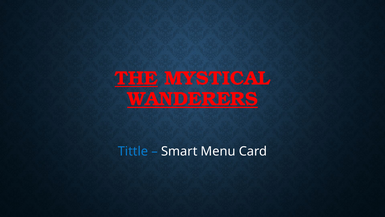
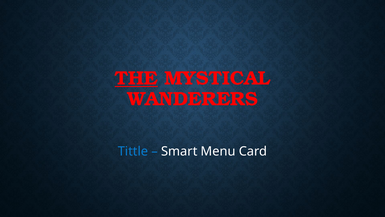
WANDERERS underline: present -> none (193, 99)
